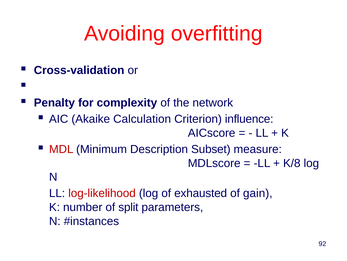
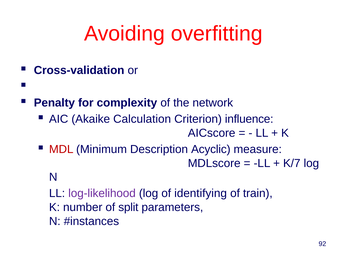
Subset: Subset -> Acyclic (211, 149)
K/8: K/8 -> K/7 (292, 163)
log-likelihood colour: red -> purple (102, 193)
exhausted: exhausted -> identifying (201, 193)
gain: gain -> train (258, 193)
